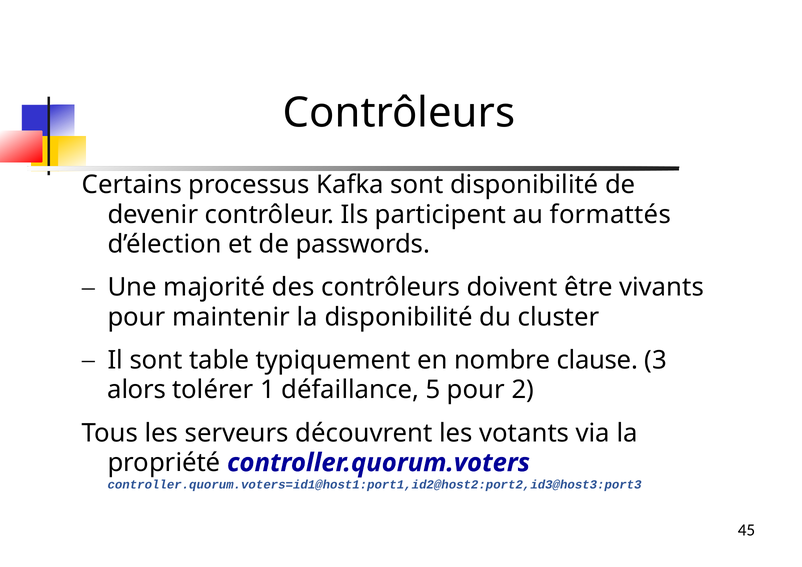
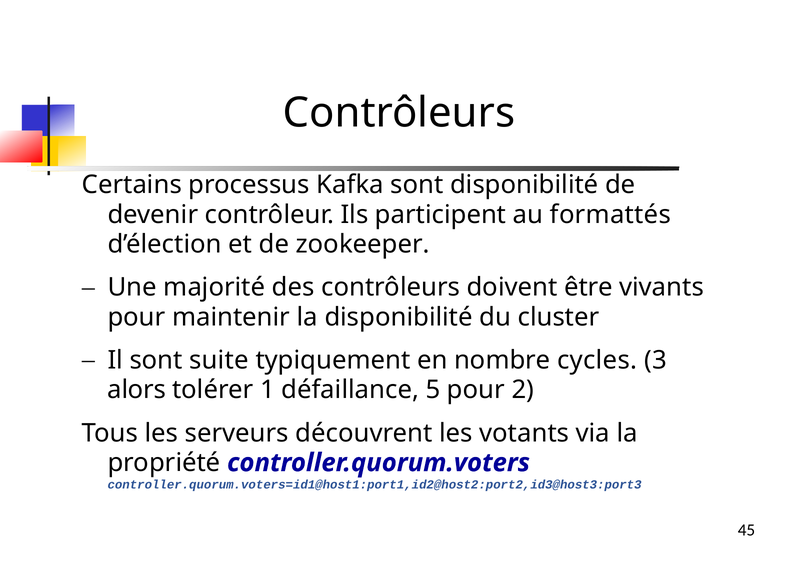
passwords: passwords -> zookeeper (363, 244)
table: table -> suite (219, 360)
clause: clause -> cycles (597, 360)
